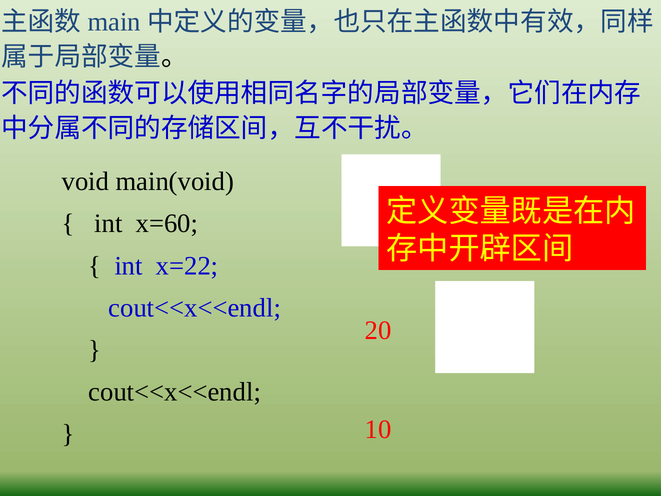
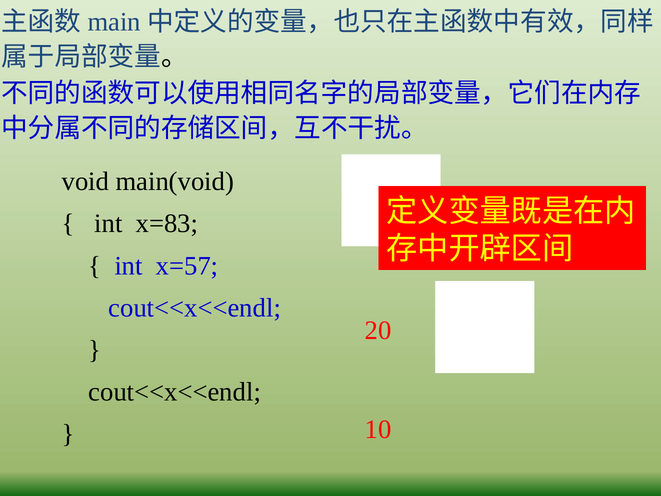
x=60: x=60 -> x=83 (167, 224)
x=22: x=22 -> x=57 (187, 266)
